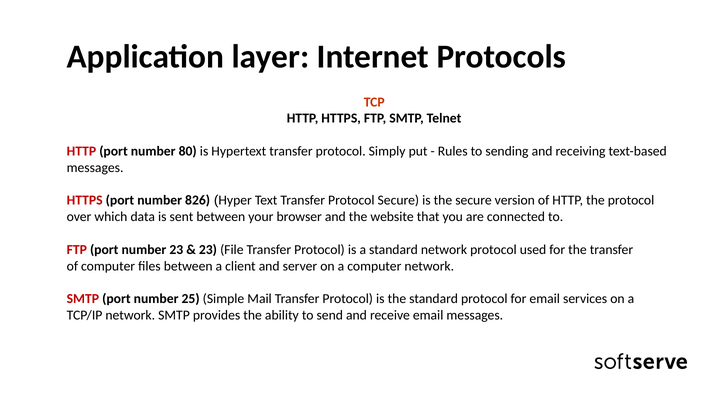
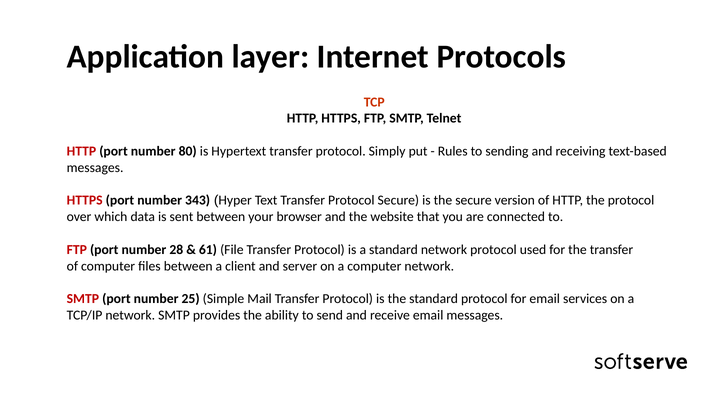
826: 826 -> 343 (198, 200)
number 23: 23 -> 28 (176, 249)
23: 23 -> 61 (208, 249)
